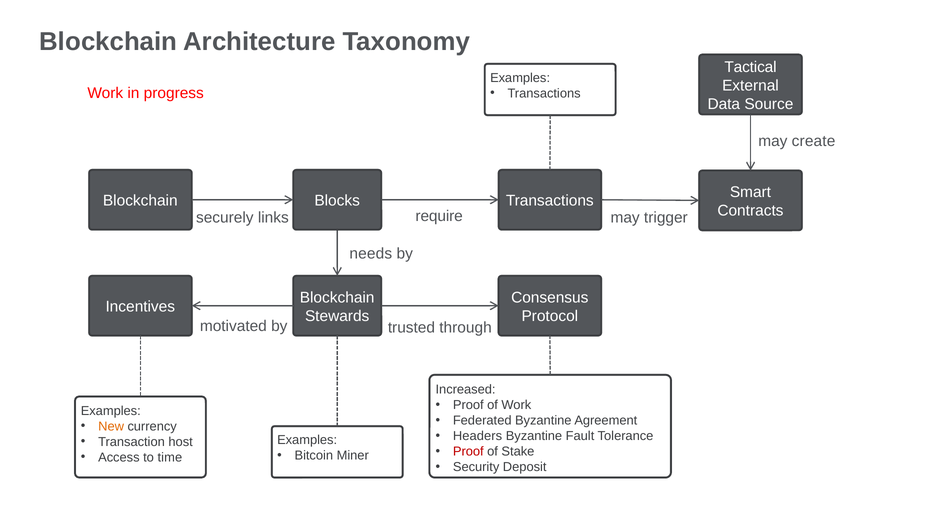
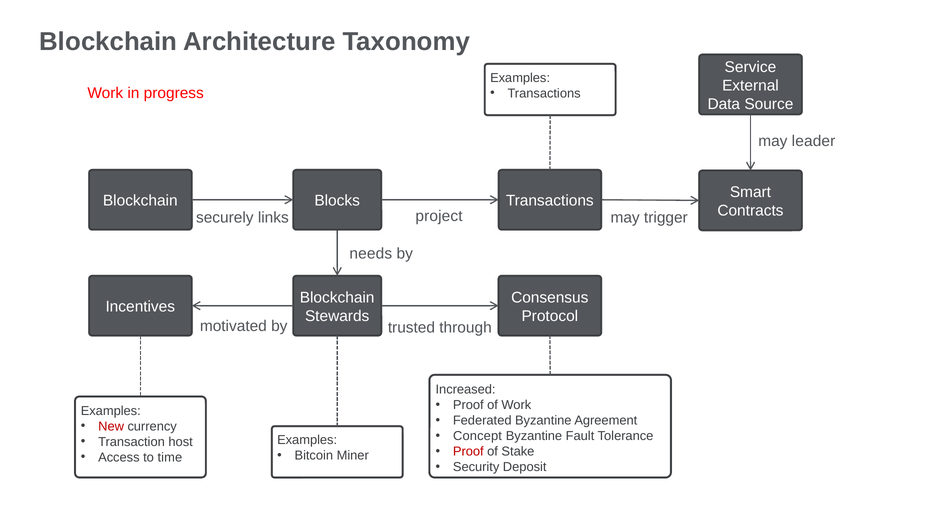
Tactical: Tactical -> Service (750, 67)
create: create -> leader (814, 141)
require: require -> project (439, 216)
New colour: orange -> red (111, 426)
Headers: Headers -> Concept (477, 436)
